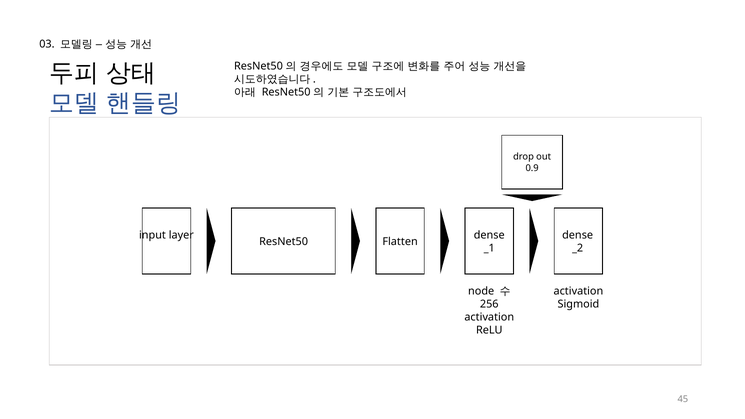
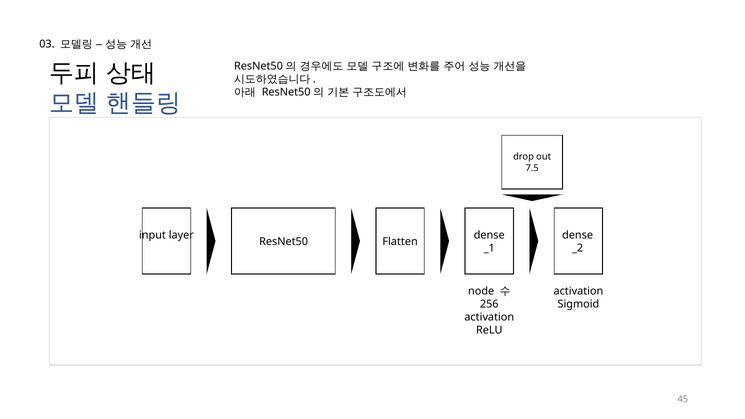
0.9: 0.9 -> 7.5 (532, 168)
